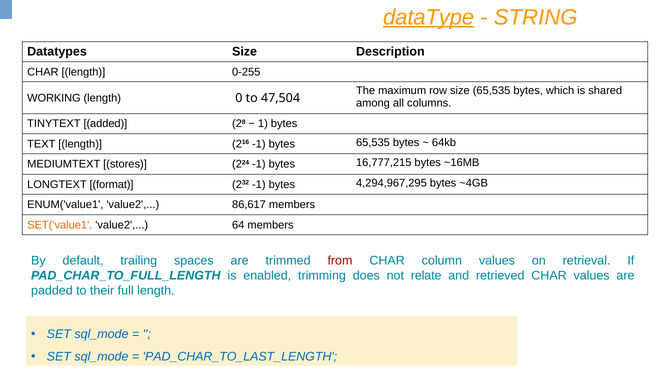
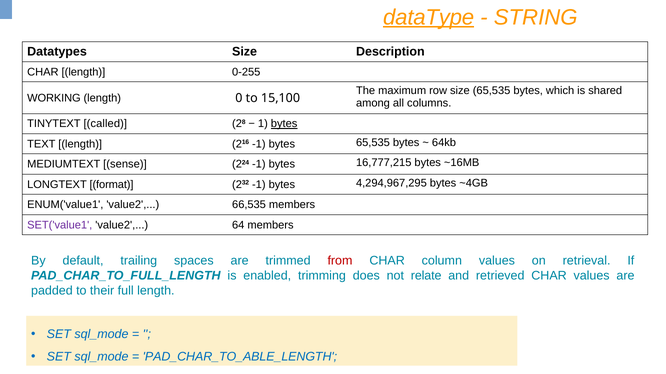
47,504: 47,504 -> 15,100 (281, 99)
added: added -> called (105, 124)
bytes underline: none -> present (284, 124)
stores: stores -> sense (125, 164)
86,617: 86,617 -> 66,535 (249, 205)
SET('value1 colour: orange -> purple (60, 225)
PAD_CHAR_TO_LAST_LENGTH: PAD_CHAR_TO_LAST_LENGTH -> PAD_CHAR_TO_ABLE_LENGTH (240, 357)
